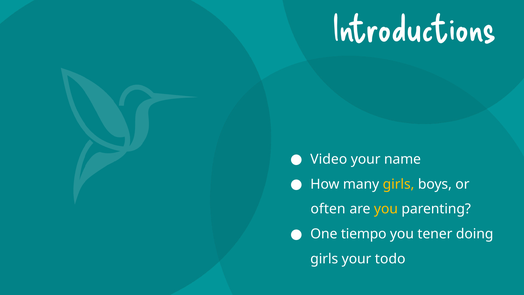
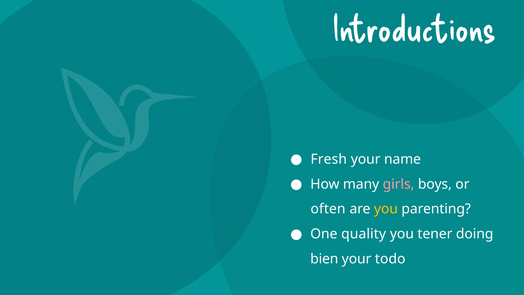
Video: Video -> Fresh (329, 159)
girls colour: yellow -> pink (399, 184)
tiempo: tiempo -> quality (364, 234)
girls: girls -> bien (324, 259)
